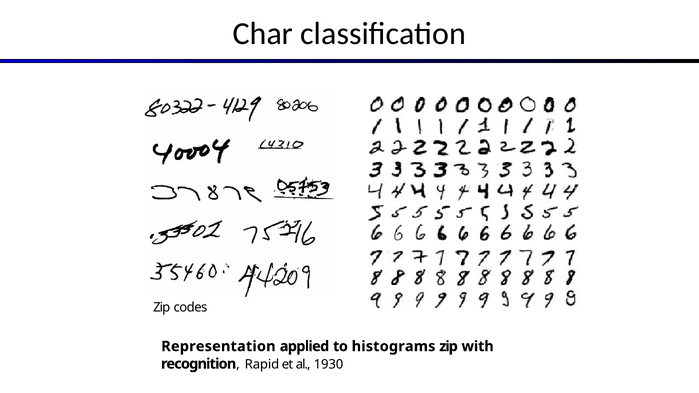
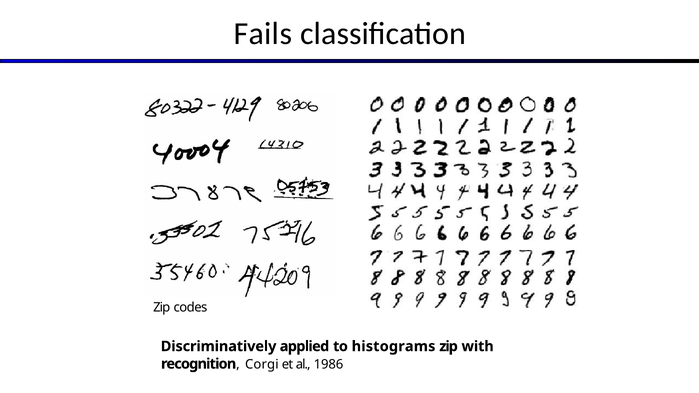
Char: Char -> Fails (263, 34)
Representation: Representation -> Discriminatively (219, 347)
Rapid: Rapid -> Corgi (262, 364)
1930: 1930 -> 1986 (328, 364)
